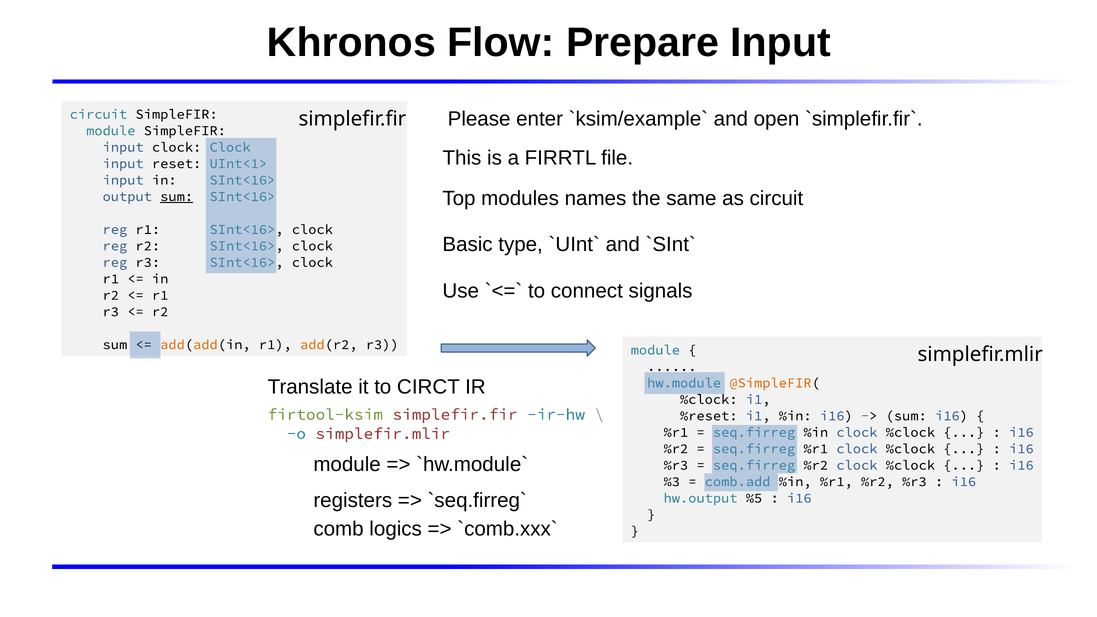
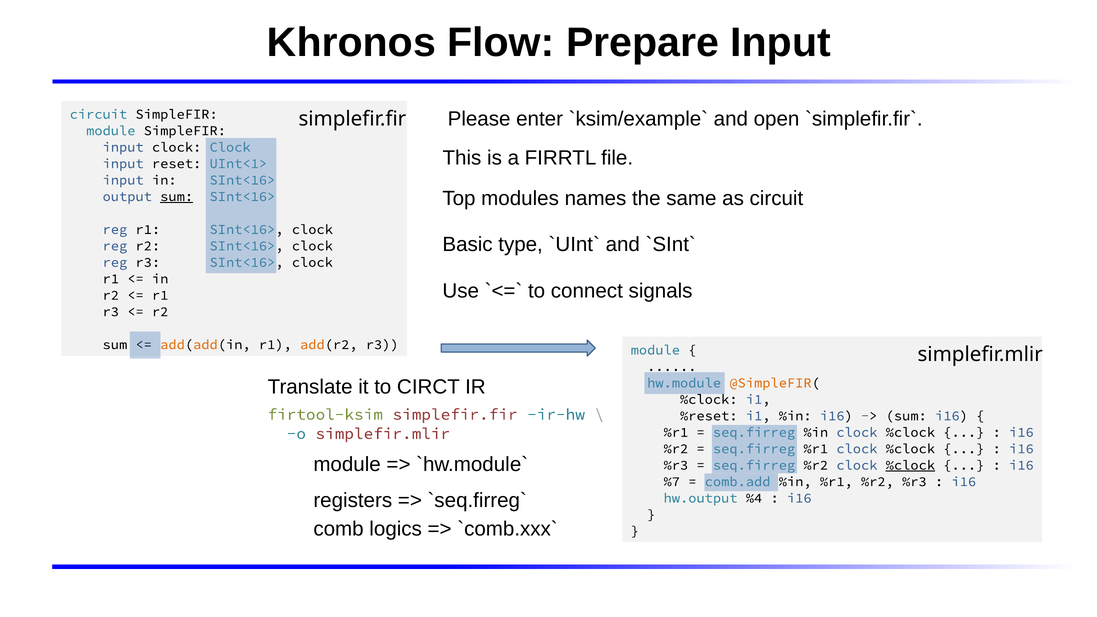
%clock underline: none -> present (910, 465)
%3: %3 -> %7 (672, 482)
%5: %5 -> %4 (754, 498)
